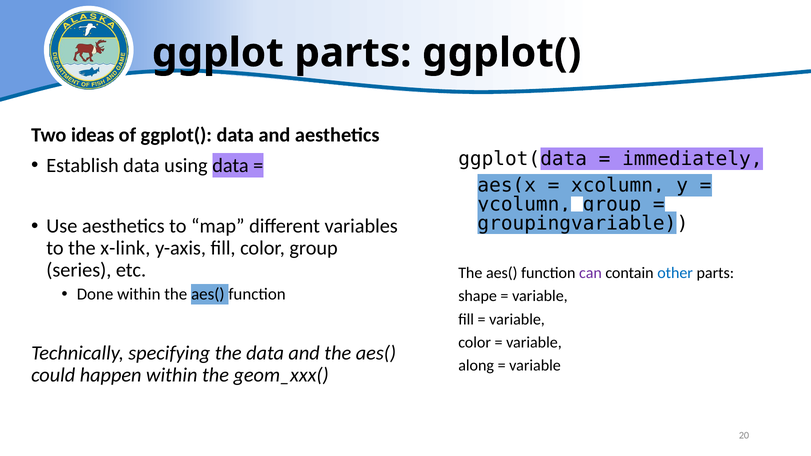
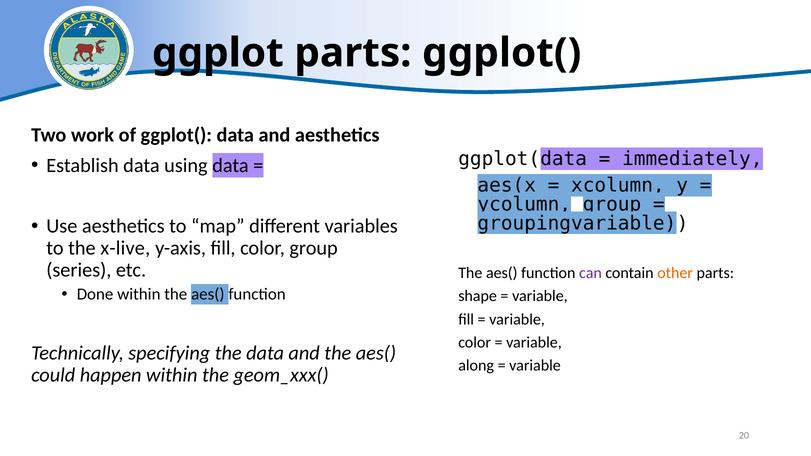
ideas: ideas -> work (93, 135)
x-link: x-link -> x-live (125, 248)
other colour: blue -> orange (675, 273)
